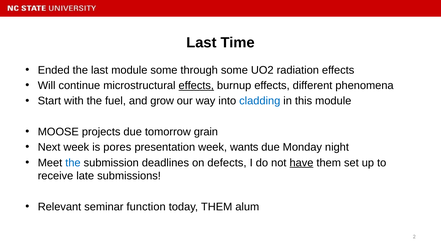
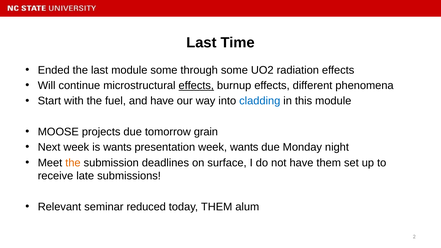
and grow: grow -> have (162, 101)
is pores: pores -> wants (117, 147)
the colour: blue -> orange (73, 163)
defects: defects -> surface (227, 163)
have underline: present -> none (301, 163)
function: function -> reduced (146, 207)
